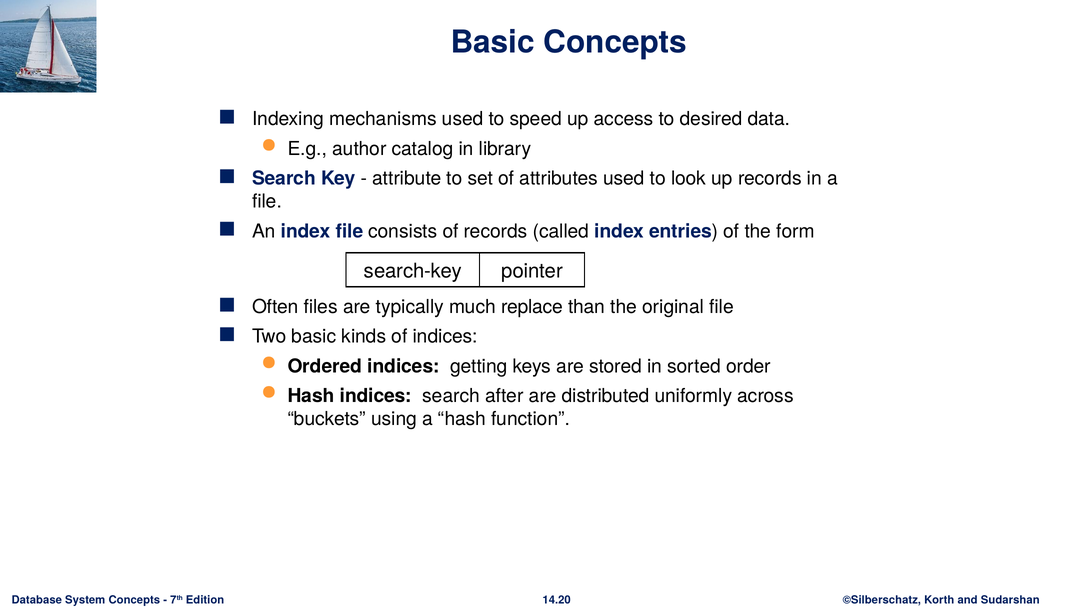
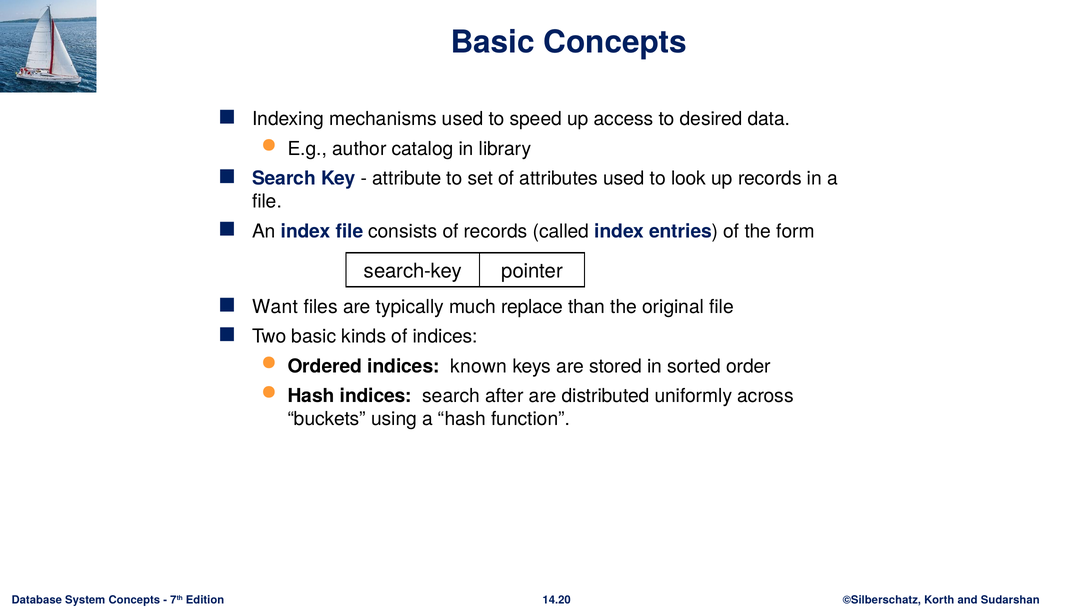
Often: Often -> Want (275, 307)
getting: getting -> known (479, 366)
